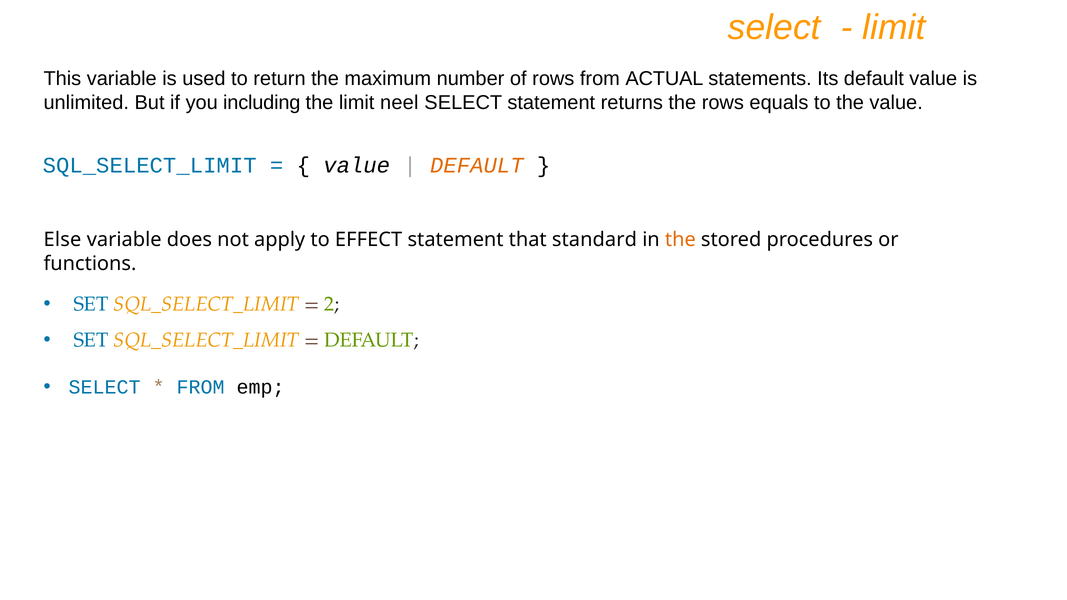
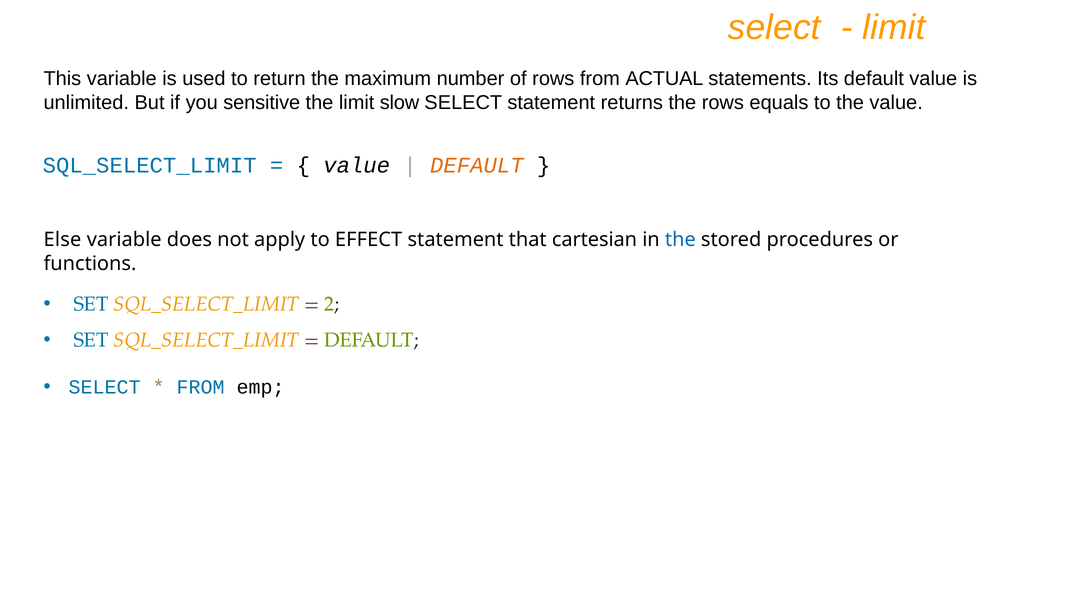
including: including -> sensitive (262, 103)
neel: neel -> slow (399, 103)
standard: standard -> cartesian (595, 239)
the colour: orange -> blue (680, 239)
